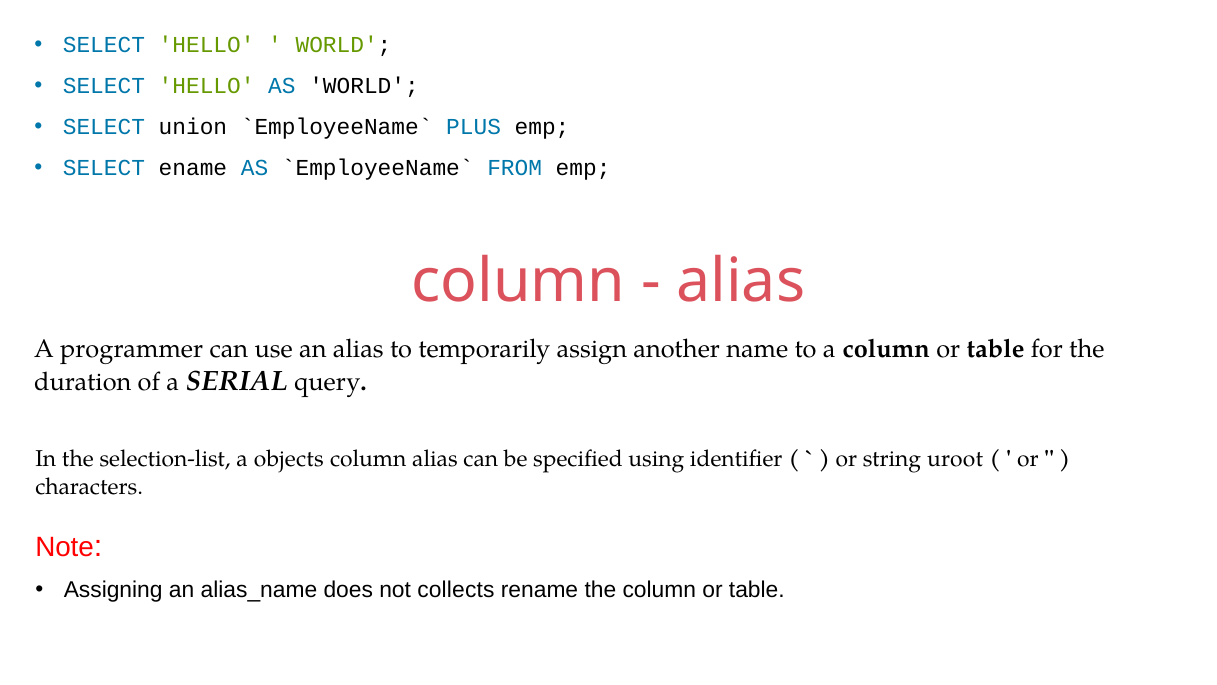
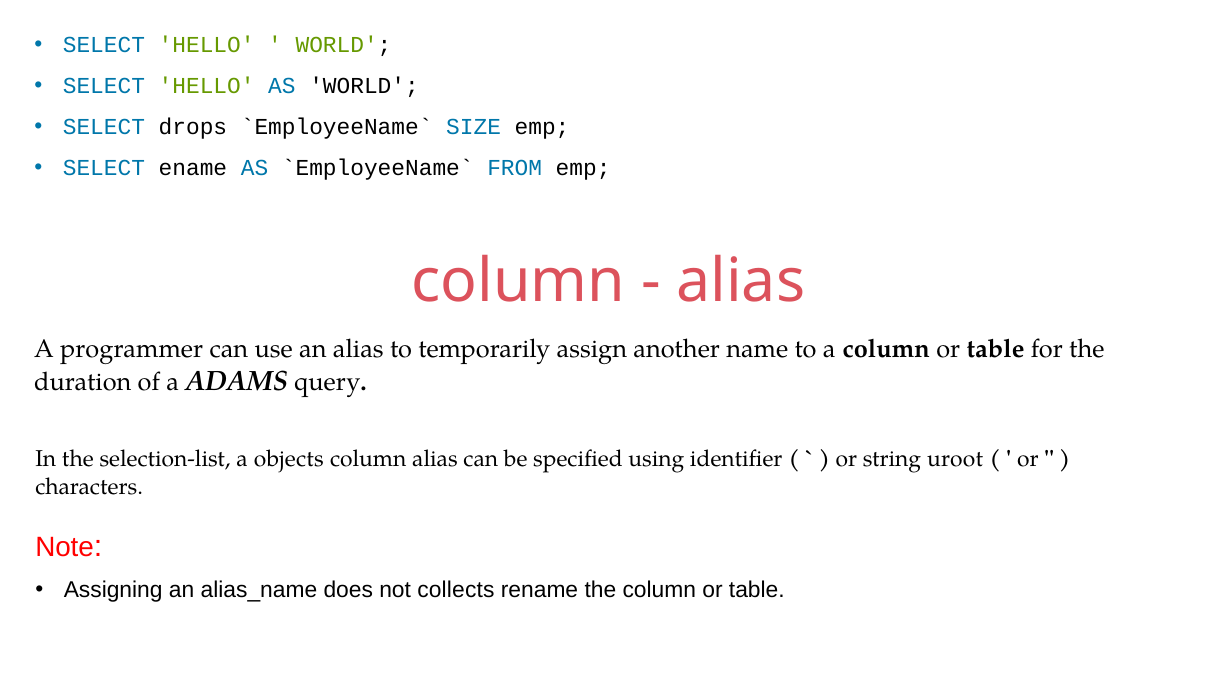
union: union -> drops (193, 127)
PLUS: PLUS -> SIZE (474, 127)
SERIAL: SERIAL -> ADAMS (237, 381)
